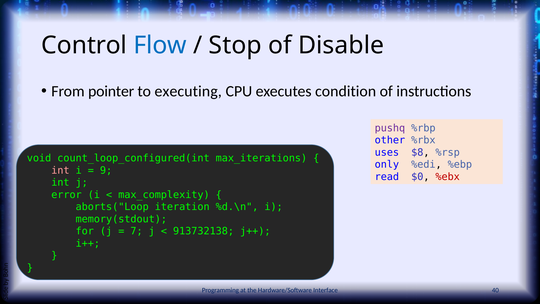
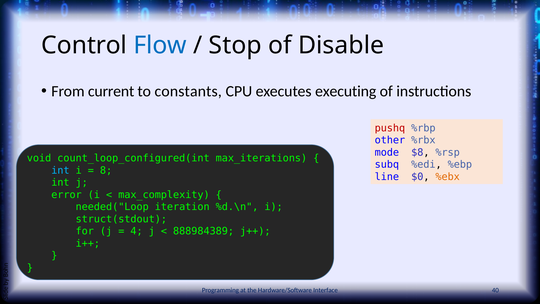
pointer: pointer -> current (111, 91)
executing: executing -> constants (188, 91)
condition: condition -> executing (346, 91)
pushq colour: purple -> red (390, 128)
uses: uses -> mode (387, 152)
only: only -> subq (387, 164)
int colour: pink -> light blue (60, 170)
9: 9 -> 8 (106, 170)
read: read -> line (387, 177)
%ebx colour: red -> orange (448, 177)
aborts("Loop: aborts("Loop -> needed("Loop (112, 207)
memory(stdout: memory(stdout -> struct(stdout (121, 219)
7: 7 -> 4 (137, 231)
913732138: 913732138 -> 888984389 (204, 231)
